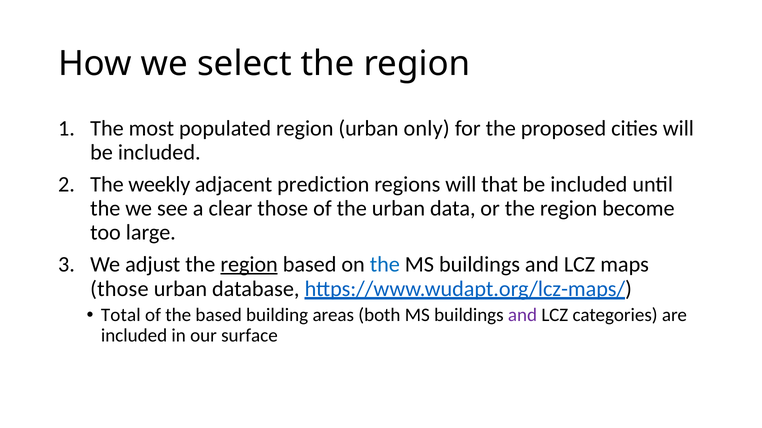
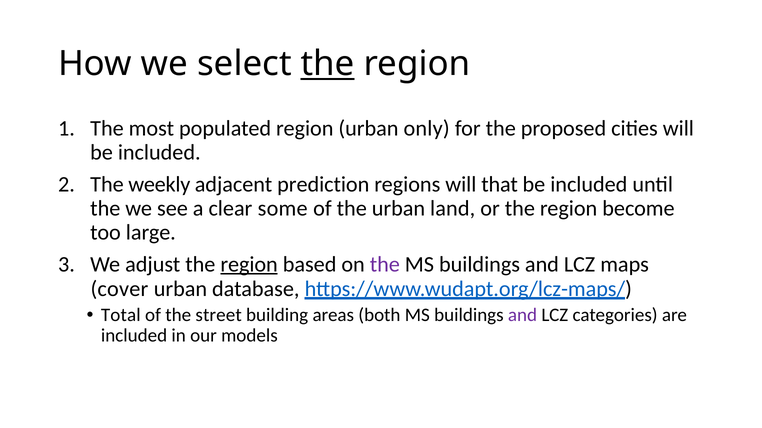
the underline: none -> present (328, 64)
clear those: those -> some (283, 209)
data: data -> land (453, 209)
the colour: blue -> purple (385, 265)
those: those -> cover (119, 289)
the based: based -> street (219, 315)
surface: surface -> models (249, 336)
